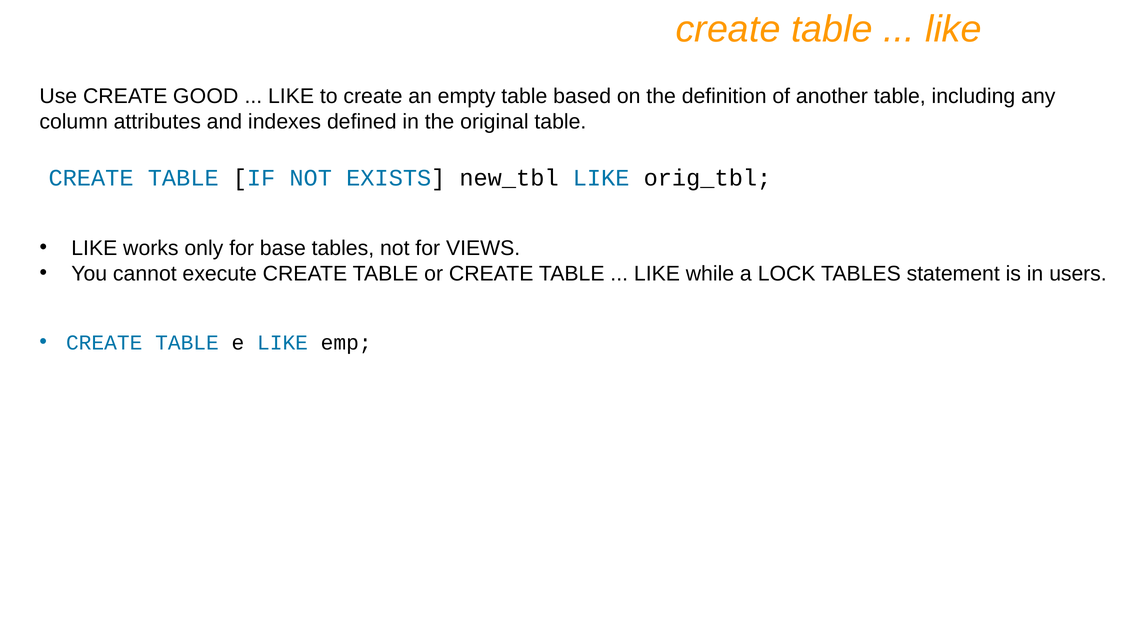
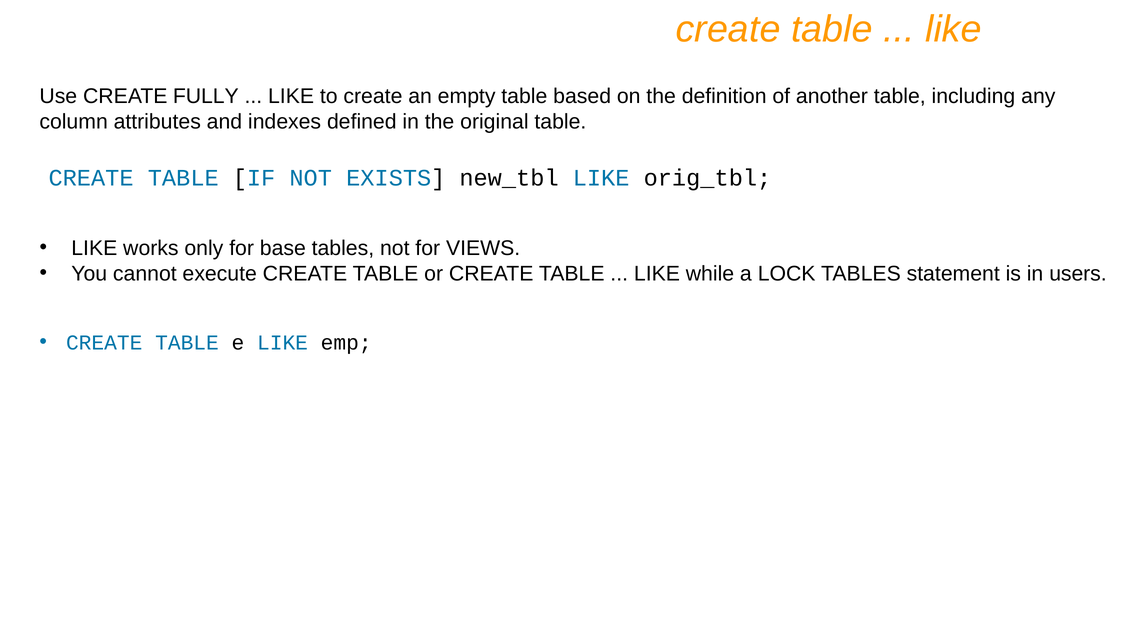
GOOD: GOOD -> FULLY (206, 96)
